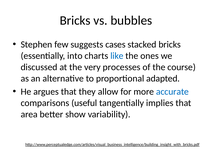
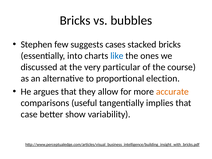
processes: processes -> particular (122, 67)
adapted: adapted -> election (163, 78)
accurate colour: blue -> orange (172, 92)
area: area -> case (29, 114)
